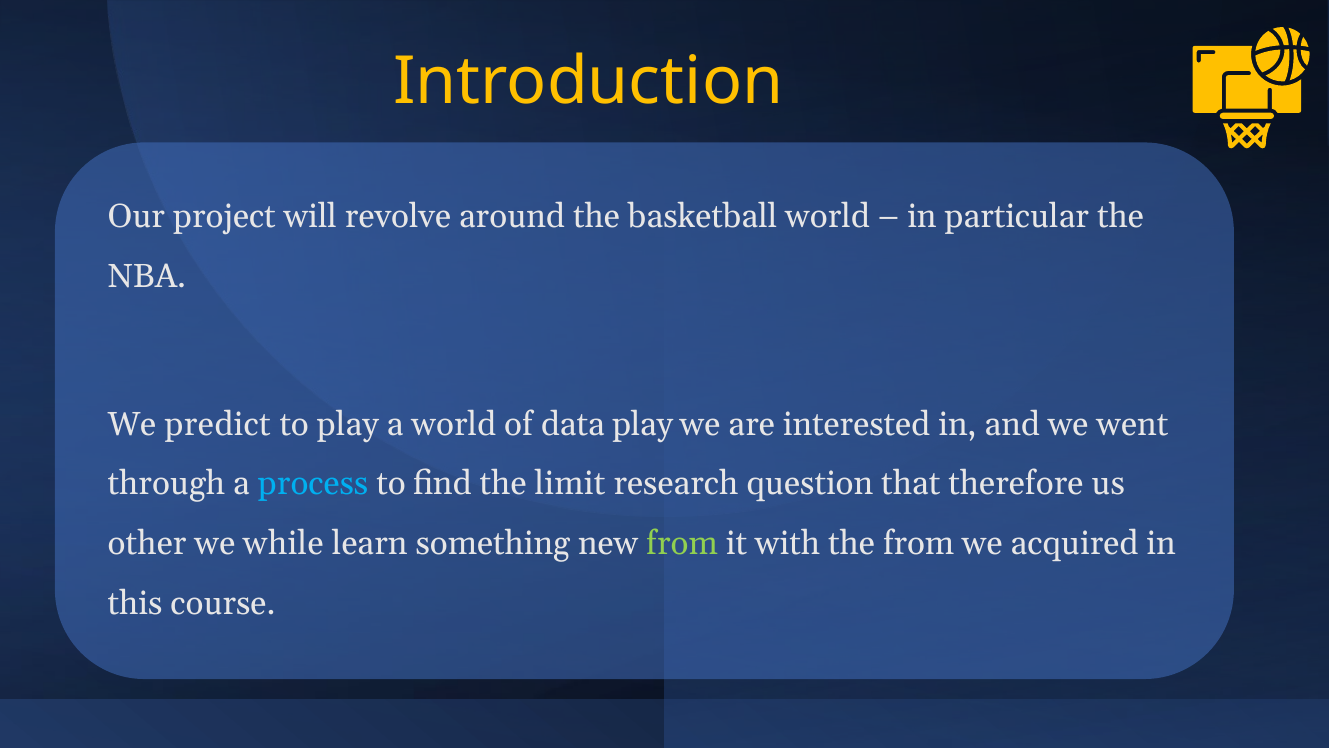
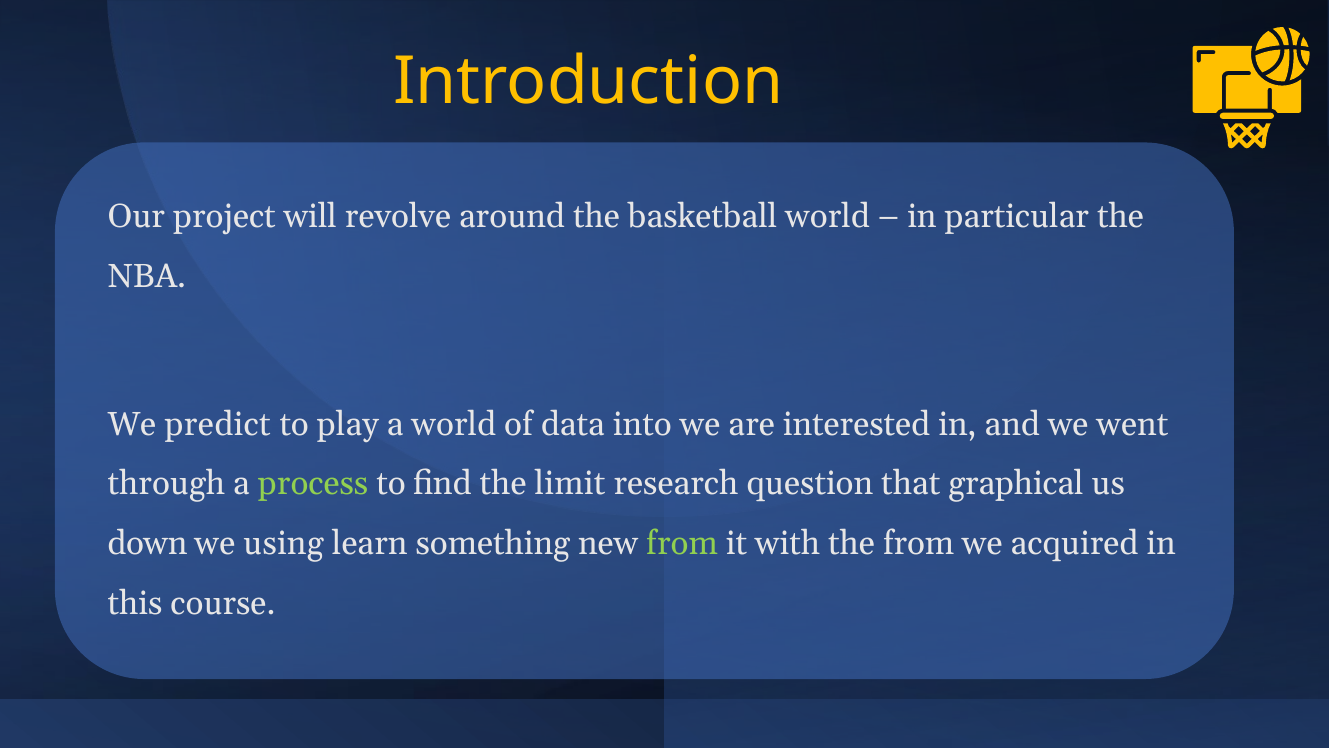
data play: play -> into (642, 424)
process colour: light blue -> light green (313, 484)
therefore: therefore -> graphical (1016, 484)
other: other -> down (147, 543)
while: while -> using (283, 543)
